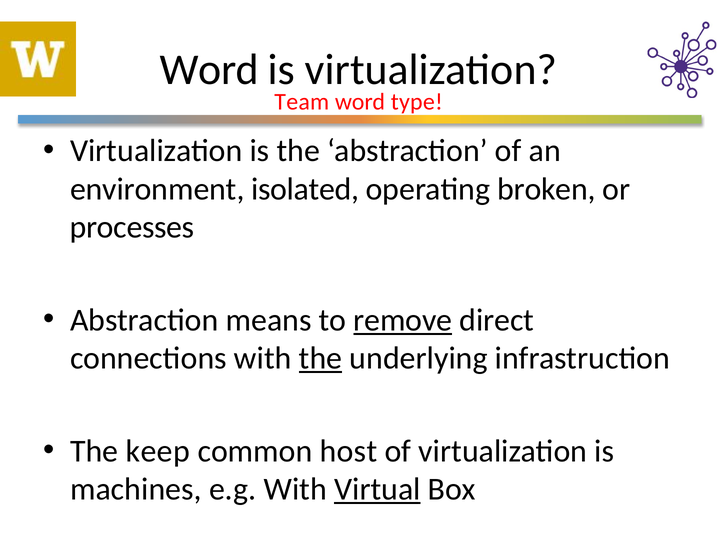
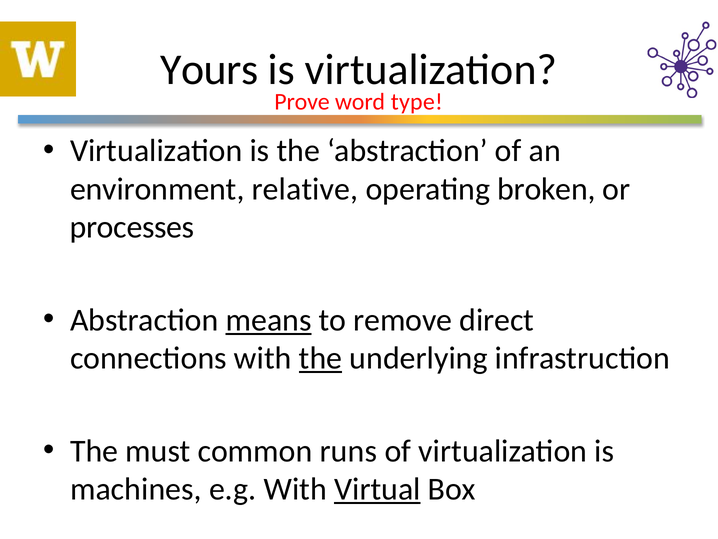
Word: Word -> Yours (209, 70)
Team: Team -> Prove (302, 102)
isolated: isolated -> relative (305, 189)
means underline: none -> present (269, 320)
remove underline: present -> none (403, 320)
keep: keep -> must (158, 451)
host: host -> runs (348, 451)
